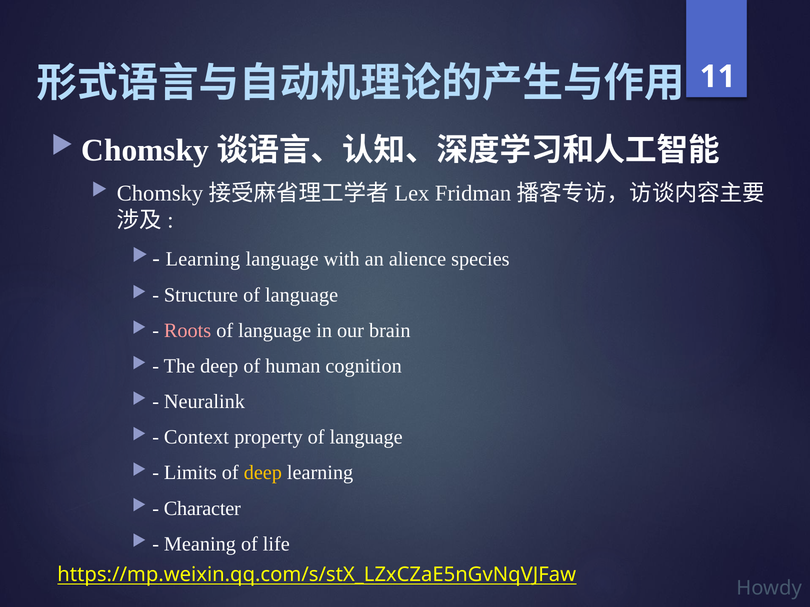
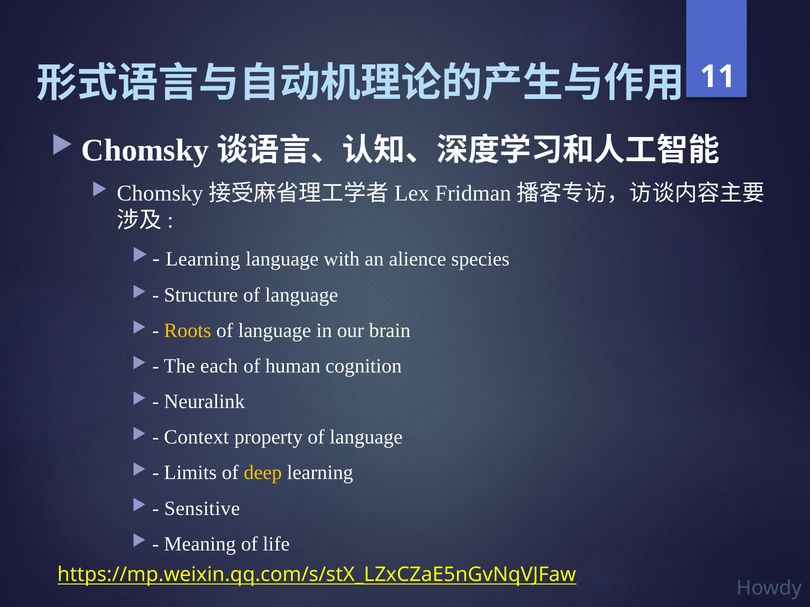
Roots colour: pink -> yellow (188, 331)
The deep: deep -> each (219, 367)
Character: Character -> Sensitive (202, 509)
